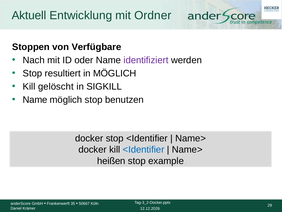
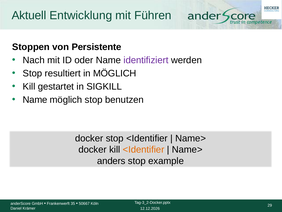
Ordner: Ordner -> Führen (153, 15)
Verfügbare: Verfügbare -> Persistente (96, 47)
gelöscht: gelöscht -> gestartet (56, 86)
<Identifier colour: blue -> orange (144, 149)
heißen: heißen -> anders (111, 161)
